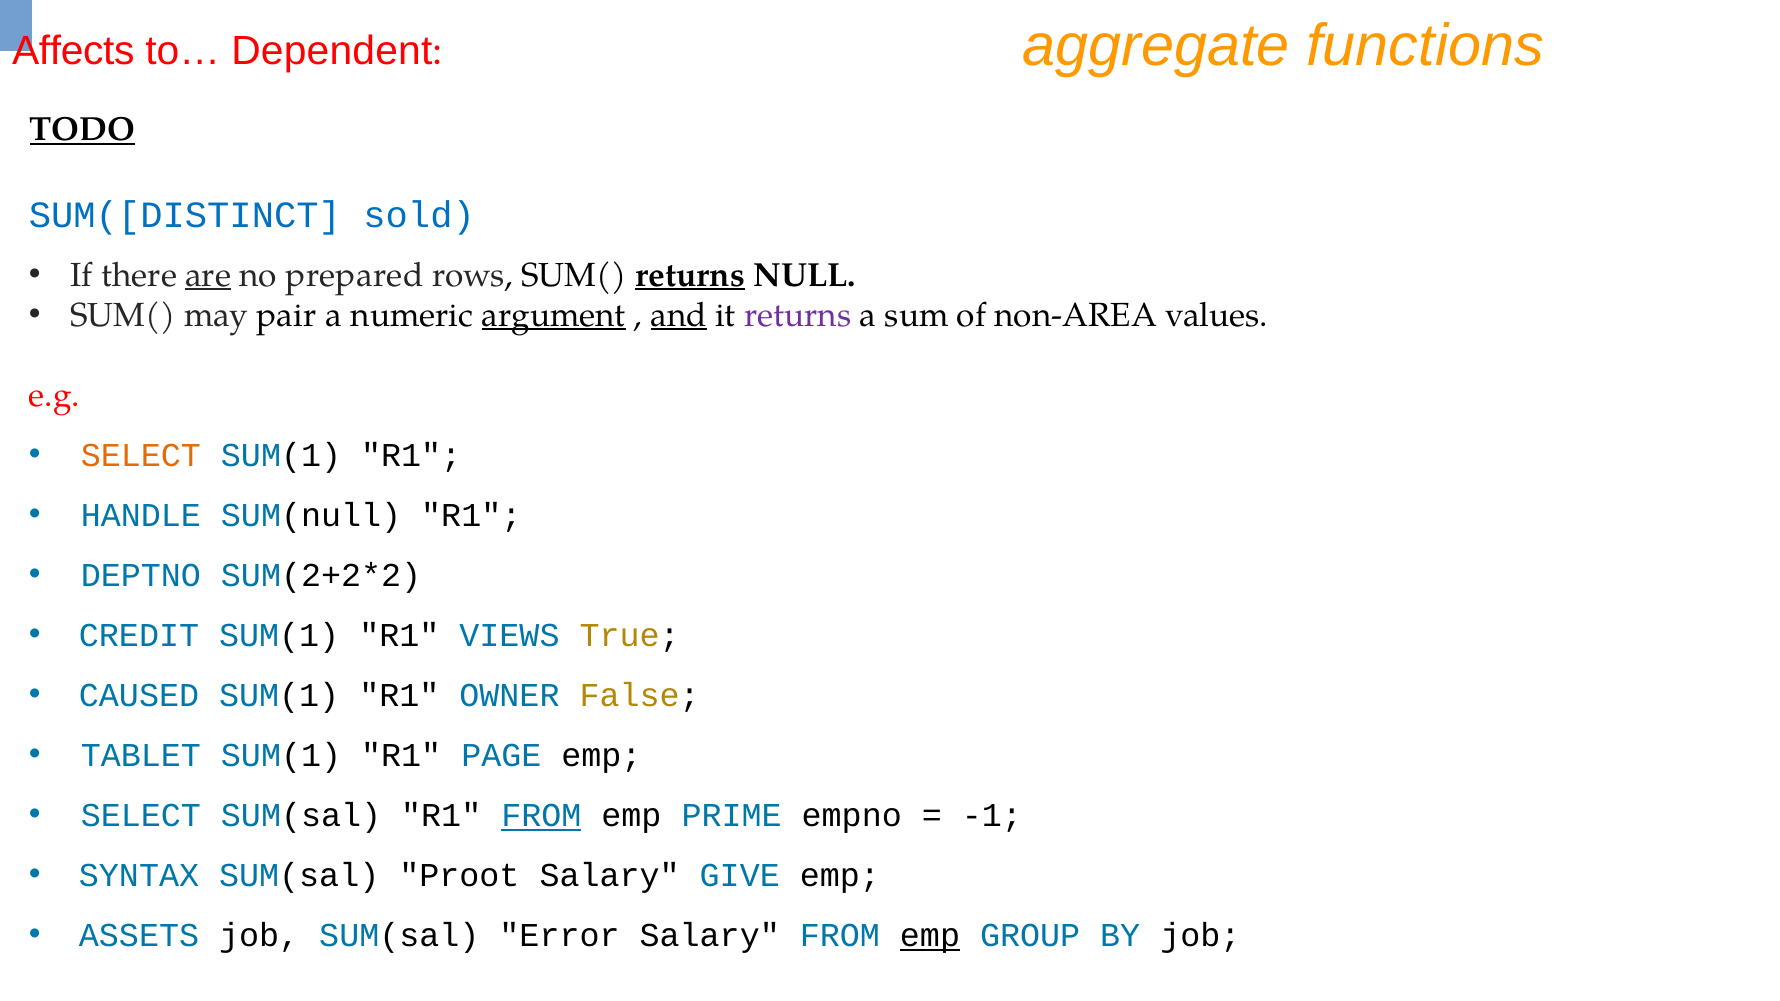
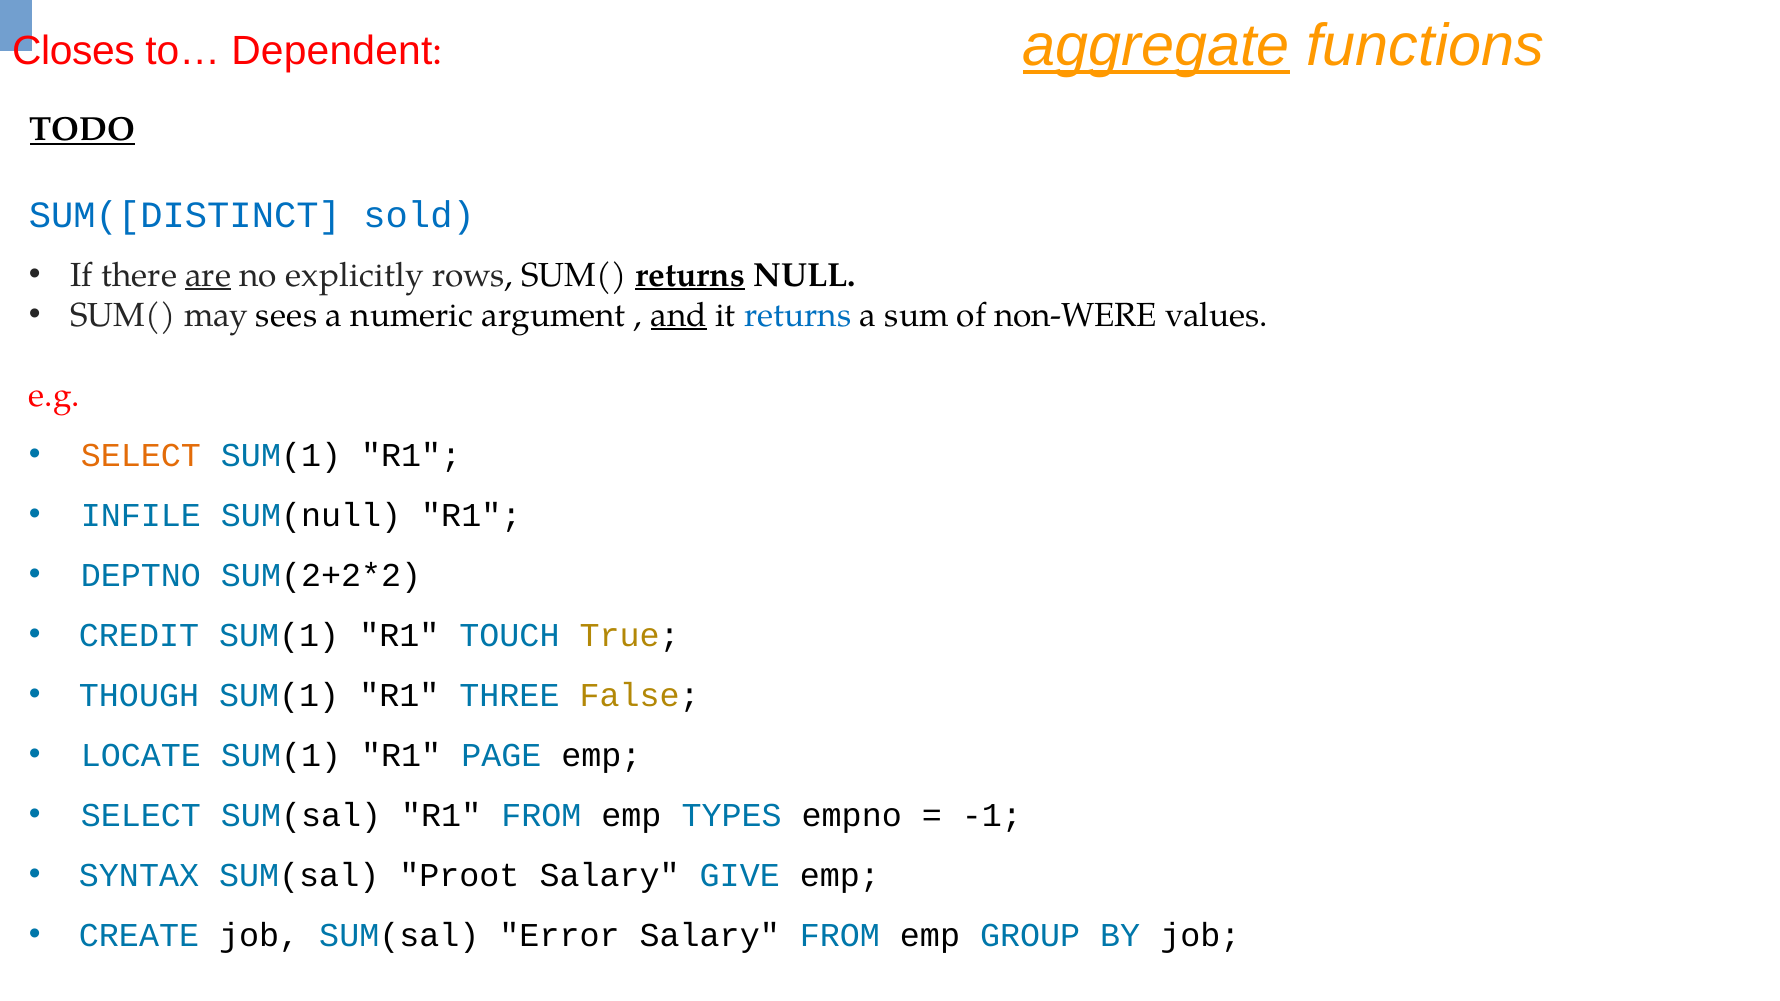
Affects: Affects -> Closes (73, 51)
aggregate underline: none -> present (1156, 46)
prepared: prepared -> explicitly (355, 275)
pair: pair -> sees (287, 315)
argument underline: present -> none (554, 315)
returns colour: purple -> blue (798, 315)
non-AREA: non-AREA -> non-WERE (1076, 315)
HANDLE: HANDLE -> INFILE (141, 515)
VIEWS: VIEWS -> TOUCH (509, 636)
CAUSED: CAUSED -> THOUGH (139, 696)
OWNER: OWNER -> THREE (509, 696)
TABLET: TABLET -> LOCATE (141, 756)
FROM underline: present -> none (541, 816)
PRIME: PRIME -> TYPES (732, 816)
ASSETS: ASSETS -> CREATE (139, 936)
emp underline: present -> none (930, 936)
